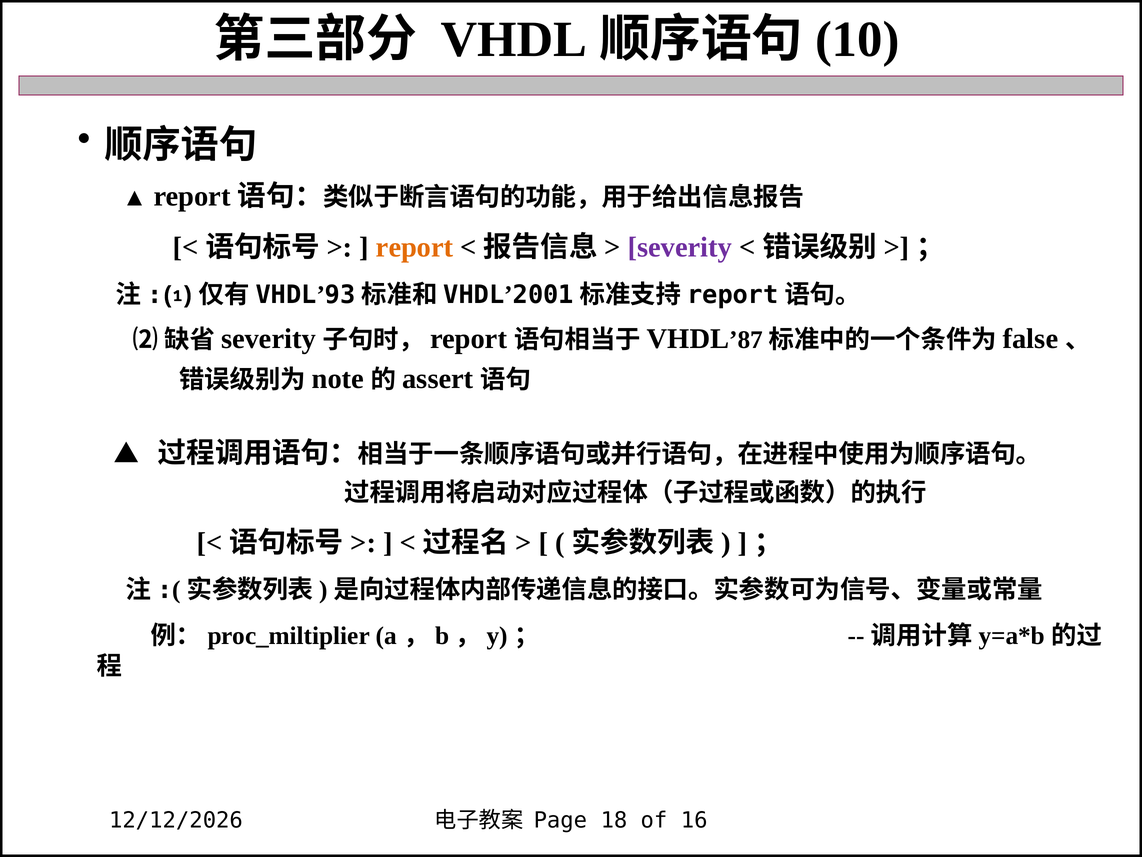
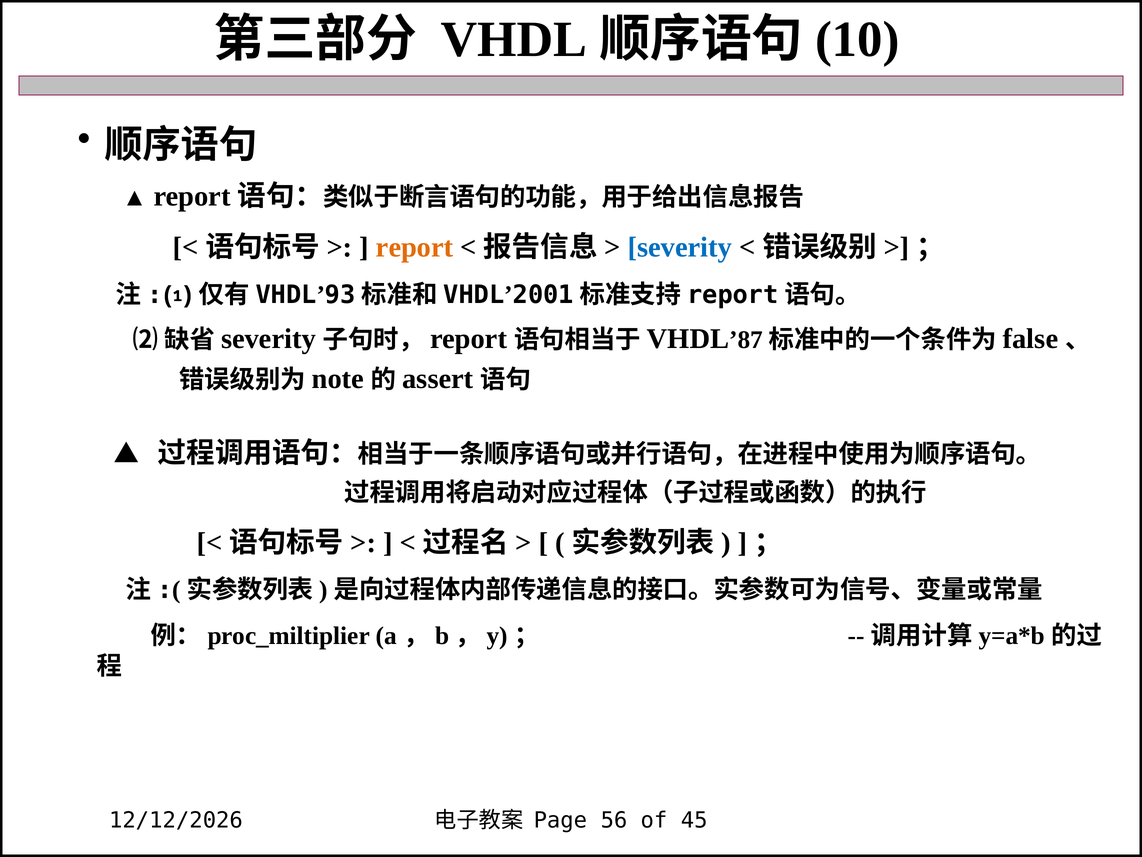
severity colour: purple -> blue (680, 247)
18: 18 -> 56 (614, 820)
16: 16 -> 45 (694, 820)
